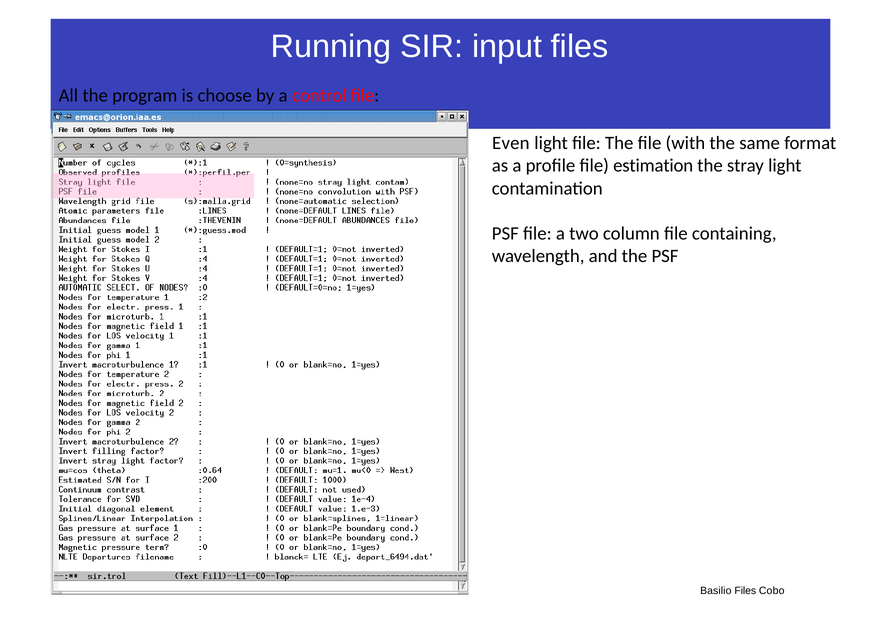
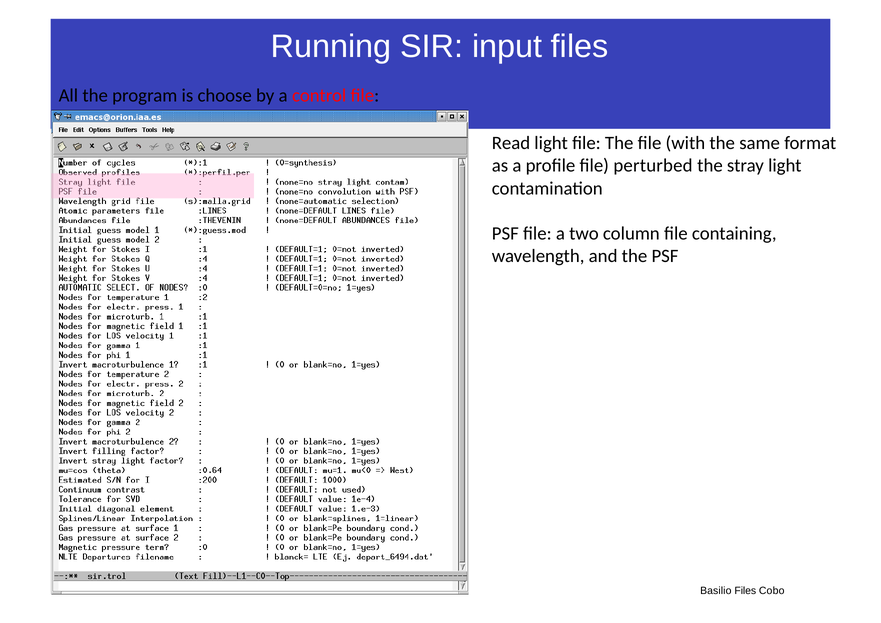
Even: Even -> Read (511, 143)
estimation: estimation -> perturbed (653, 166)
